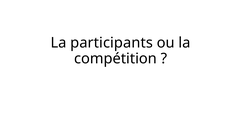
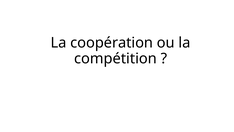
participants: participants -> coopération (112, 43)
